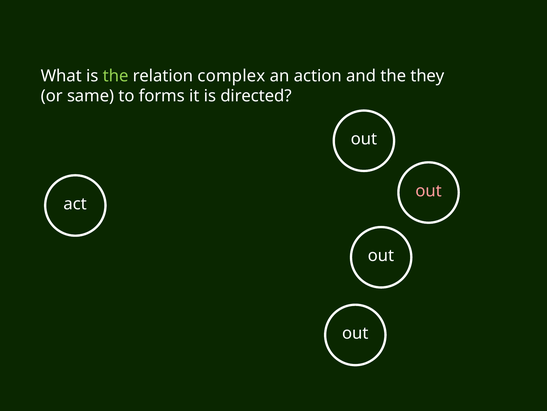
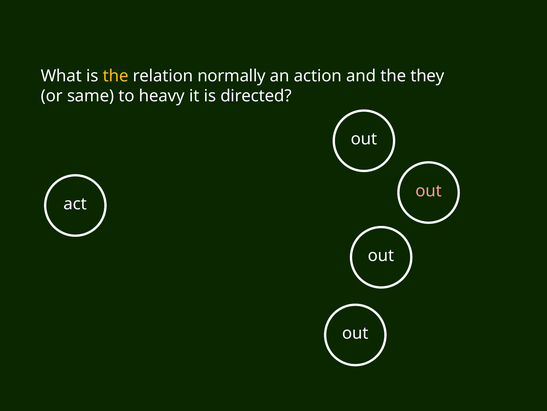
the colour: light green -> yellow (116, 76)
complex: complex -> normally (232, 76)
forms: forms -> heavy (162, 96)
